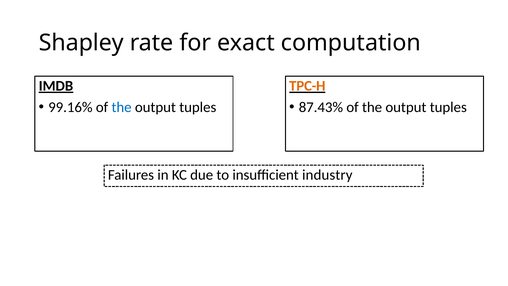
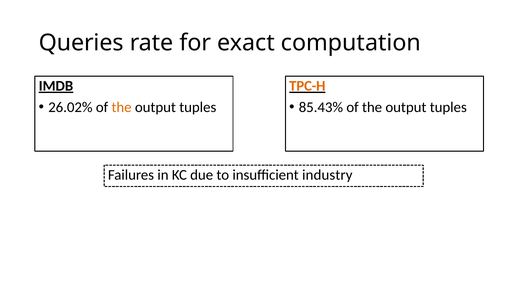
Shapley: Shapley -> Queries (81, 43)
87.43%: 87.43% -> 85.43% (321, 107)
99.16%: 99.16% -> 26.02% (70, 107)
the colour: blue -> orange (122, 107)
